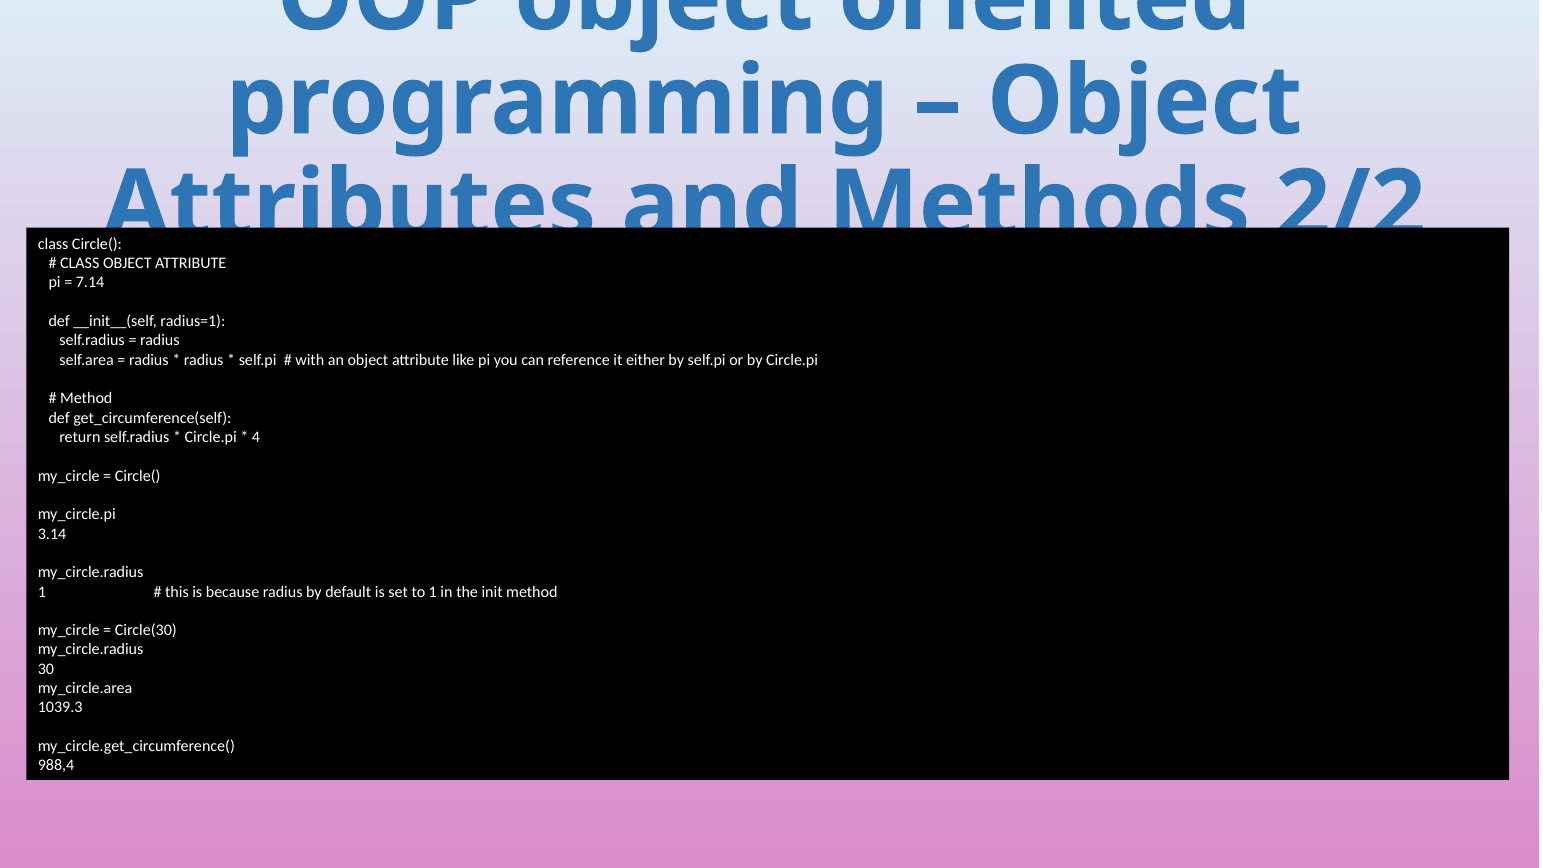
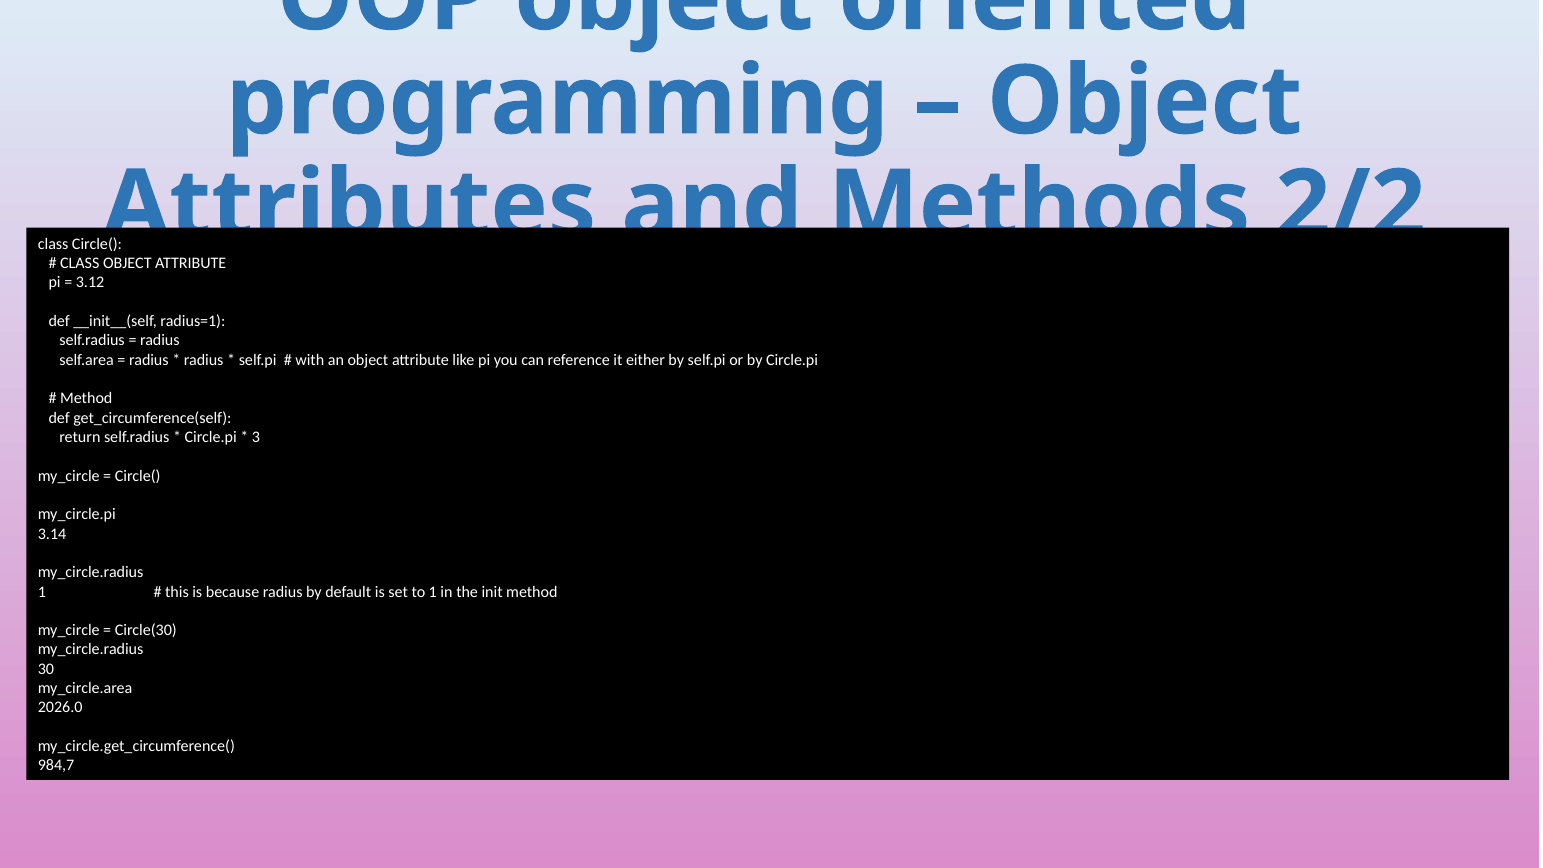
7.14: 7.14 -> 3.12 (90, 283)
4: 4 -> 3 (256, 437)
1039.3: 1039.3 -> 2026.0 (60, 708)
988,4: 988,4 -> 984,7 (56, 766)
